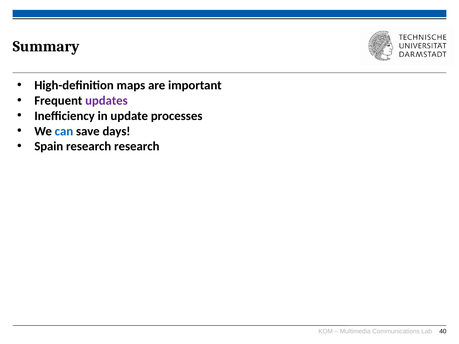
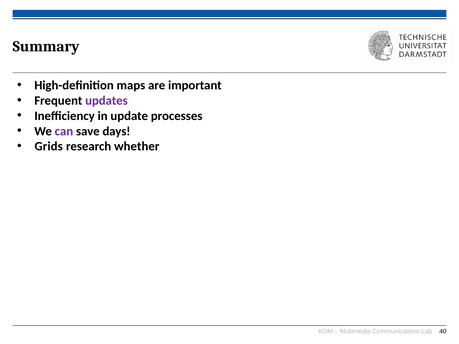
can colour: blue -> purple (64, 131)
Spain: Spain -> Grids (49, 147)
research research: research -> whether (137, 147)
